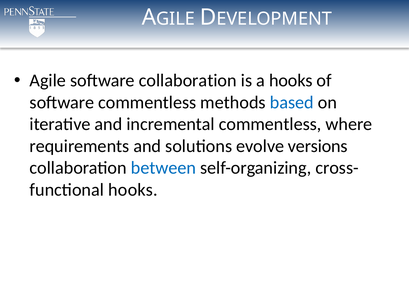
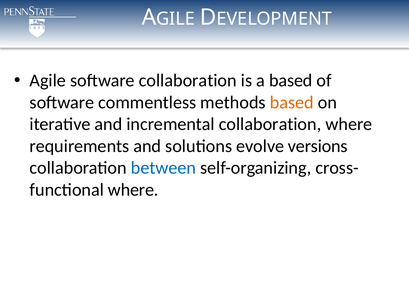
a hooks: hooks -> based (291, 81)
based colour: blue -> orange (292, 102)
incremental commentless: commentless -> collaboration (270, 124)
hooks: hooks -> where (133, 190)
